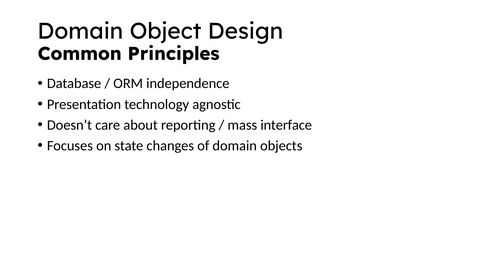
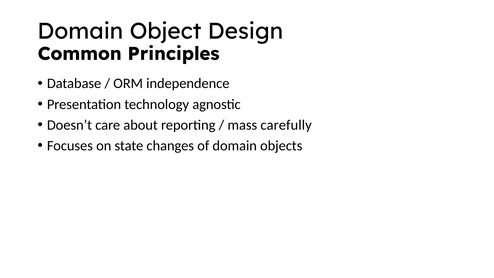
interface: interface -> carefully (286, 125)
